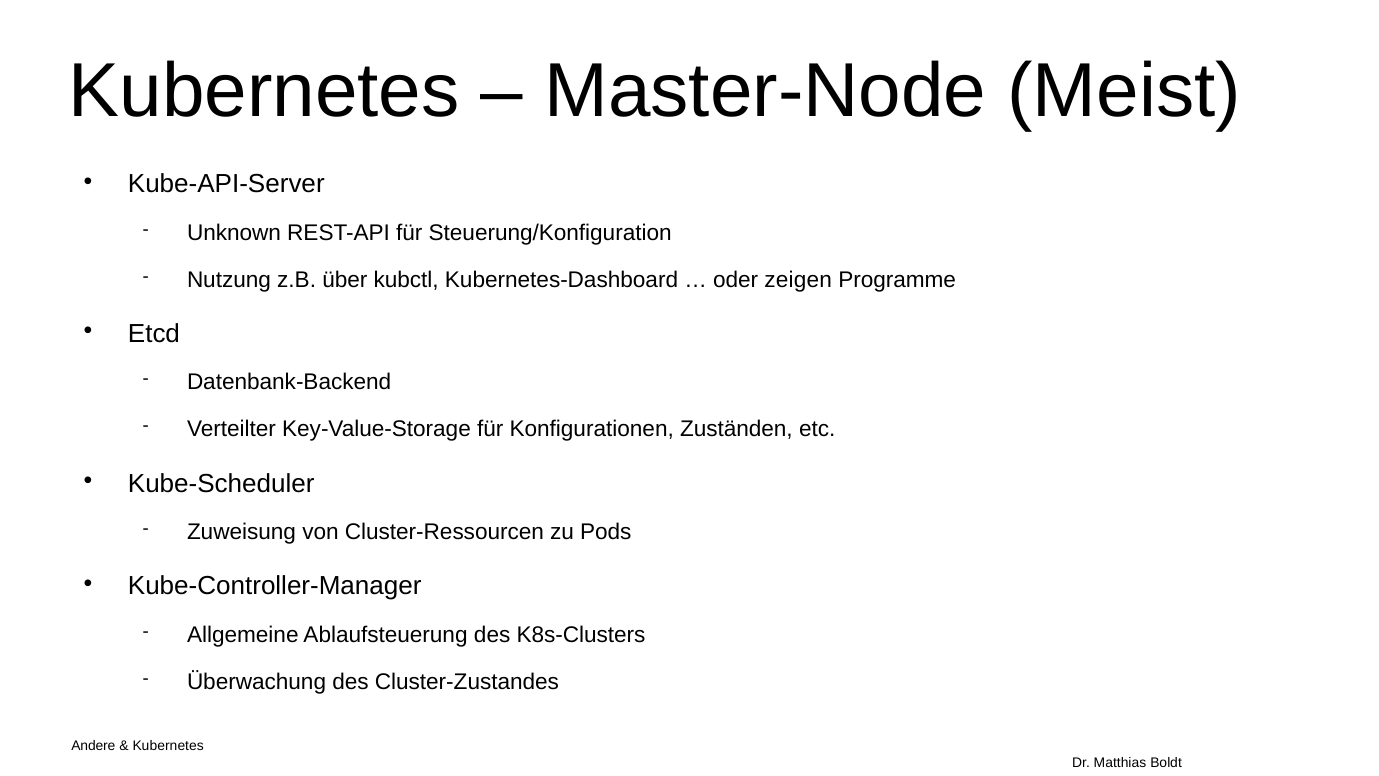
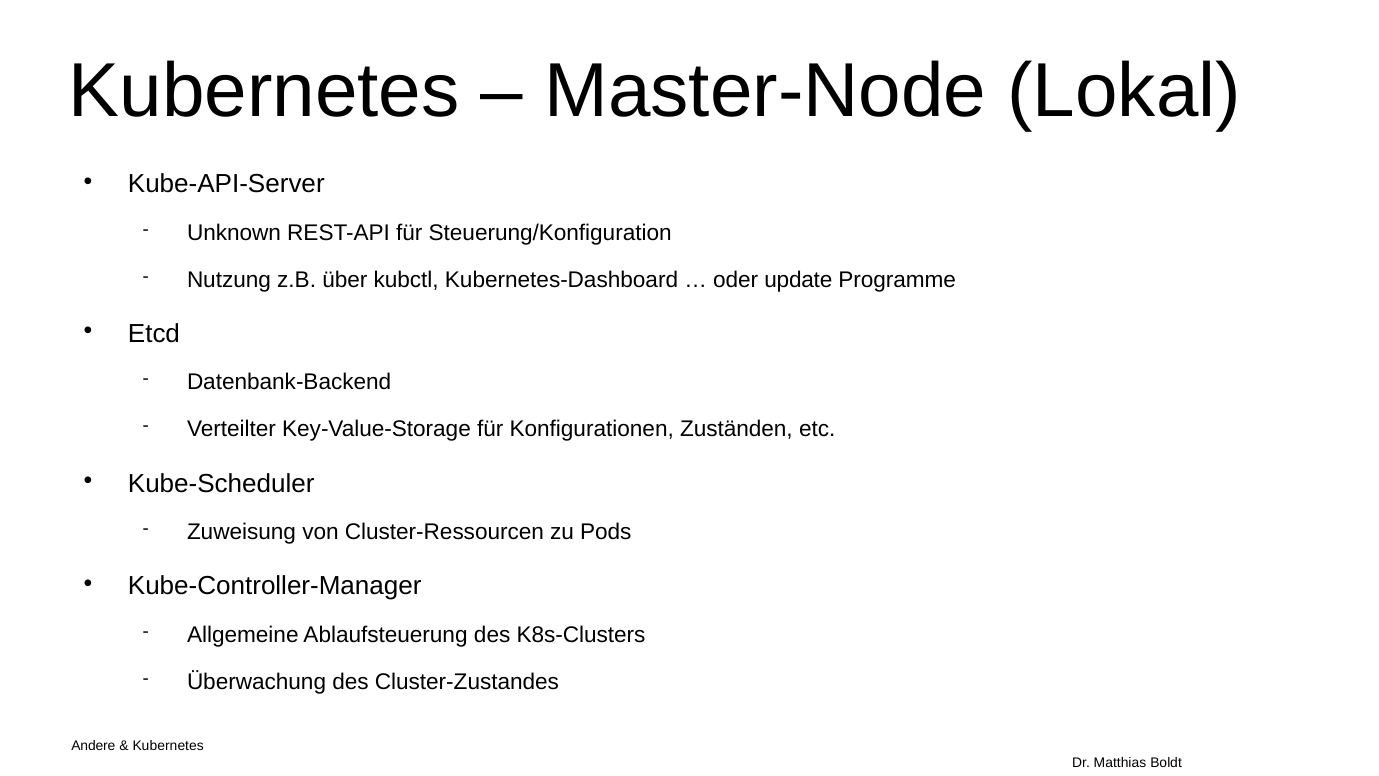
Meist: Meist -> Lokal (1124, 91)
zeigen: zeigen -> update (798, 280)
